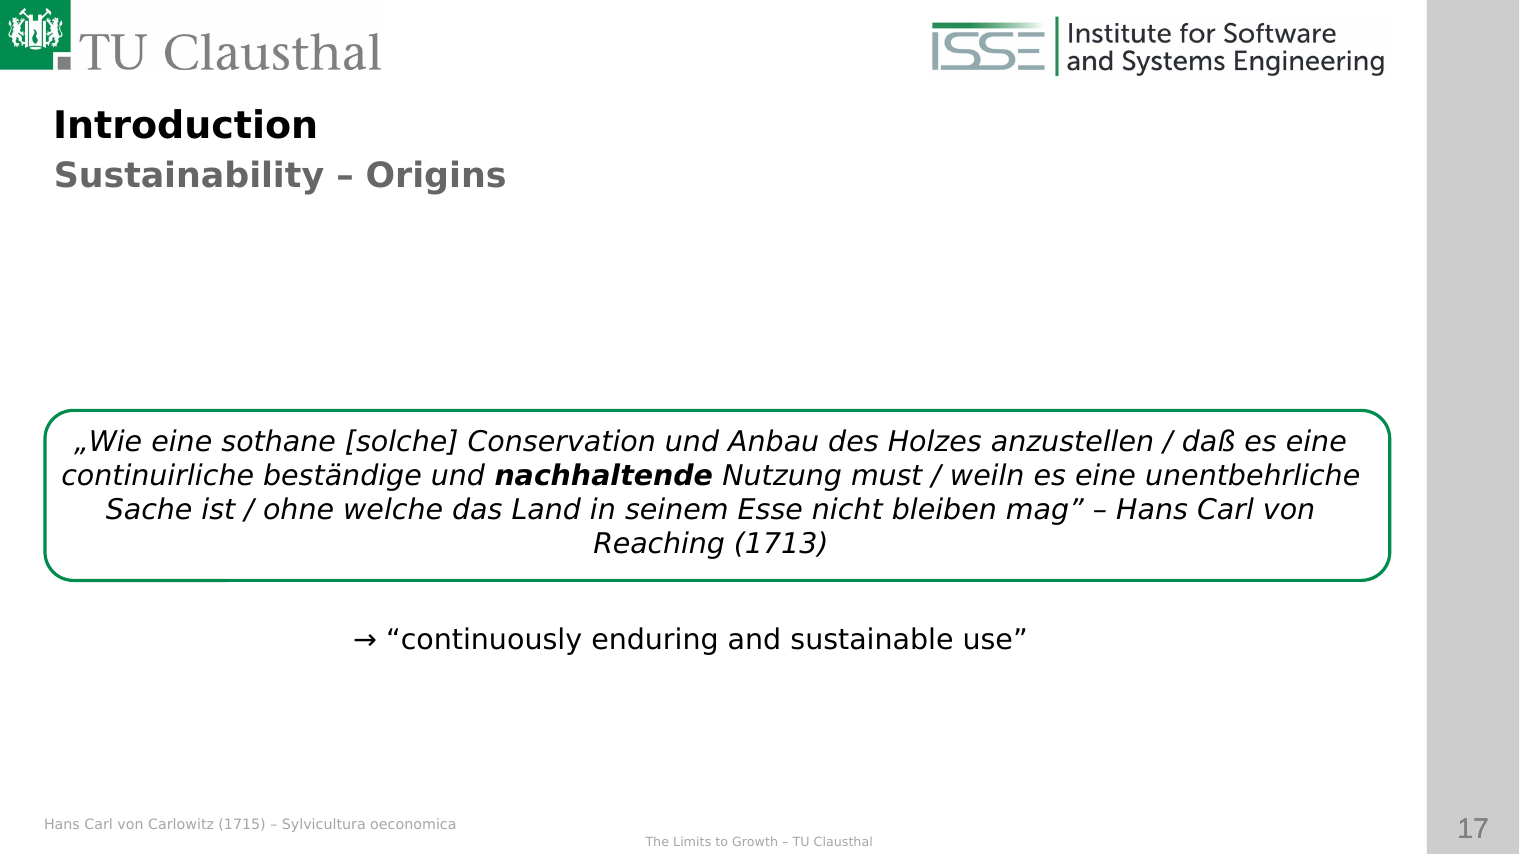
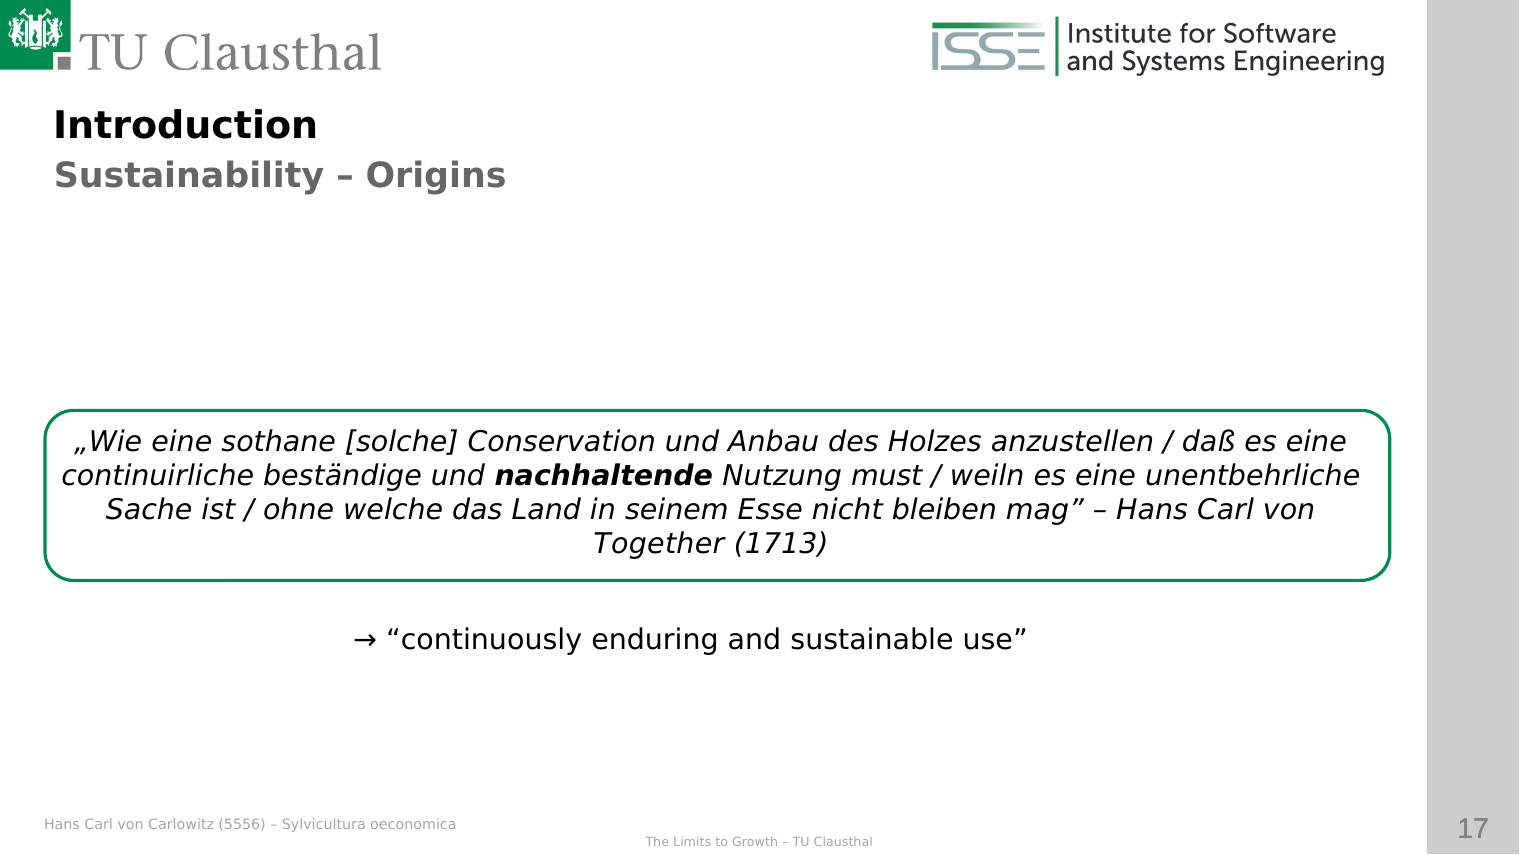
Reaching: Reaching -> Together (659, 545)
1715: 1715 -> 5556 (242, 825)
